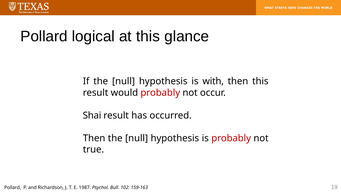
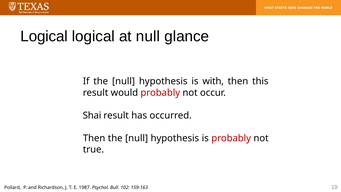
Pollard: Pollard -> Logical (44, 36)
at this: this -> null (148, 36)
